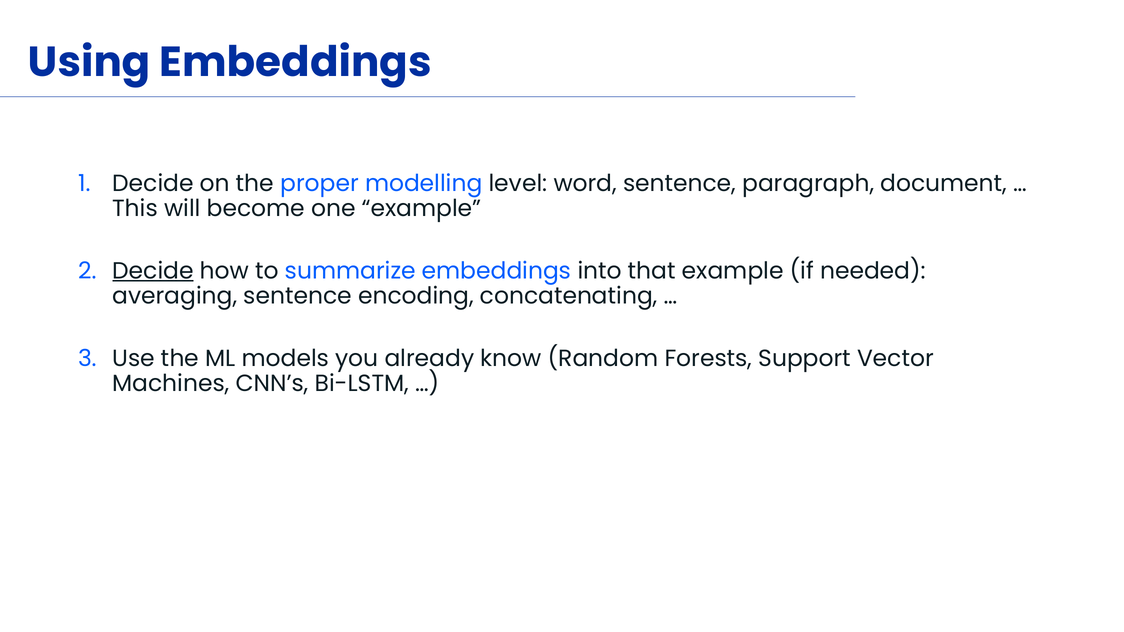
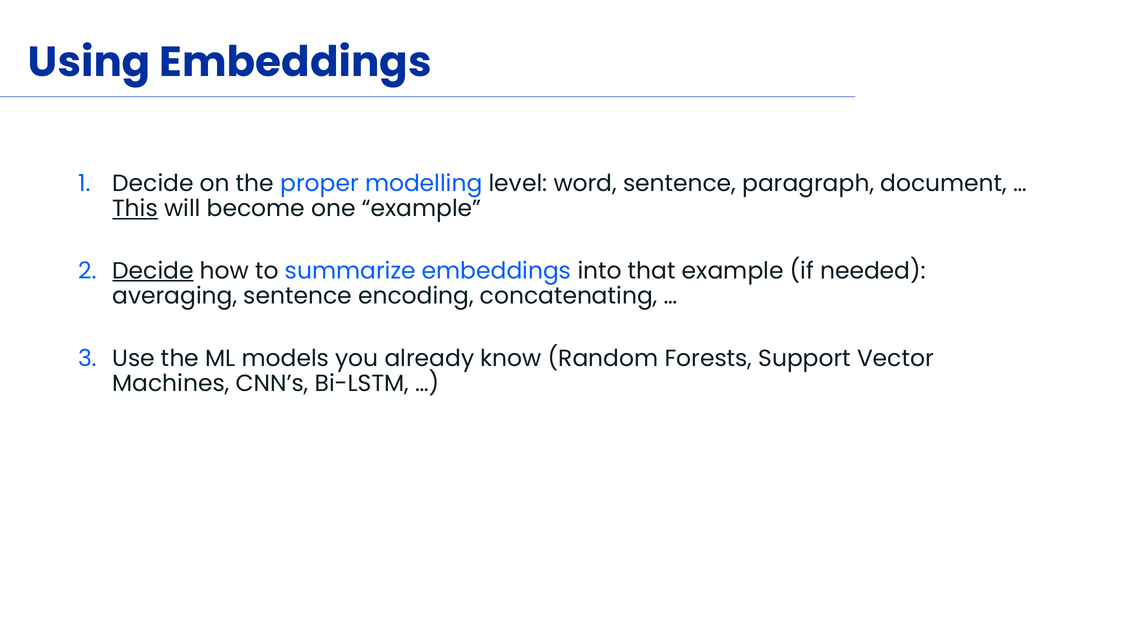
This underline: none -> present (135, 209)
